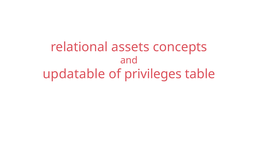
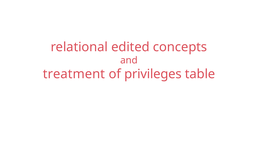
assets: assets -> edited (130, 47)
updatable: updatable -> treatment (74, 74)
